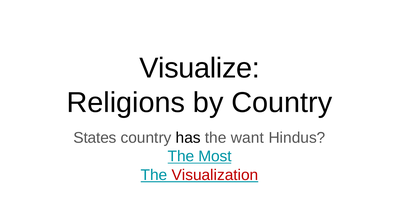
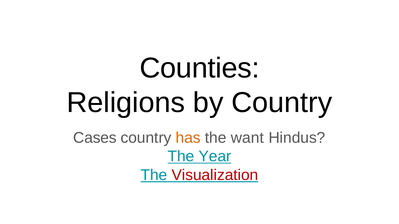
Visualize: Visualize -> Counties (200, 68)
States: States -> Cases (95, 138)
has colour: black -> orange (188, 138)
Most: Most -> Year (215, 157)
